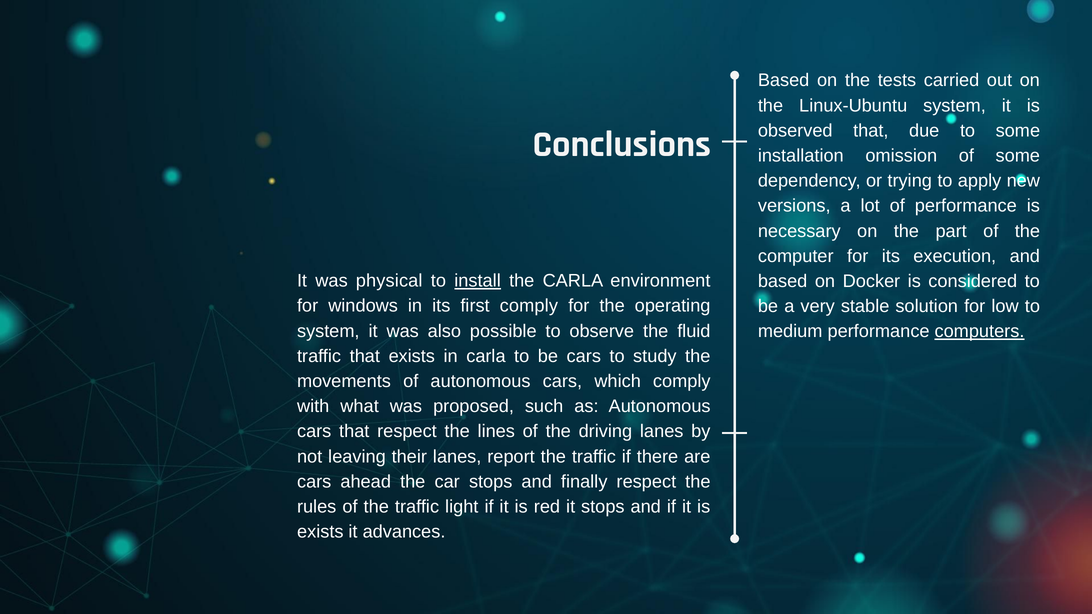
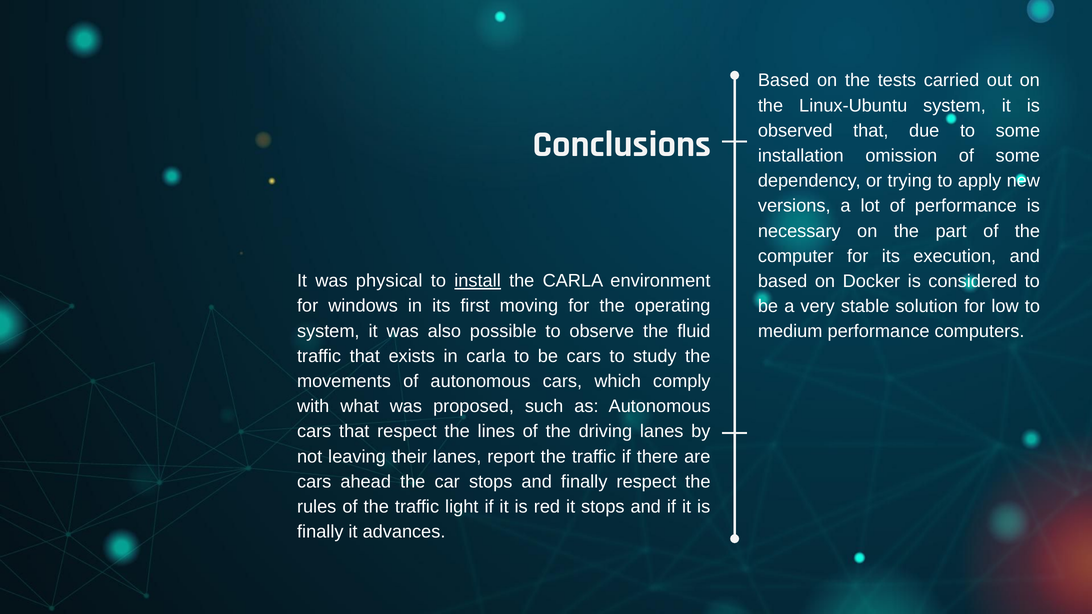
first comply: comply -> moving (529, 306)
computers underline: present -> none (979, 332)
exists: exists -> finally (320, 532)
